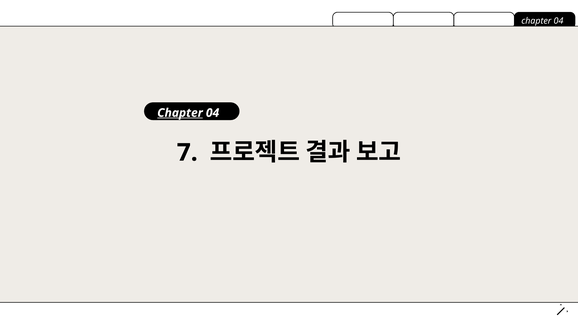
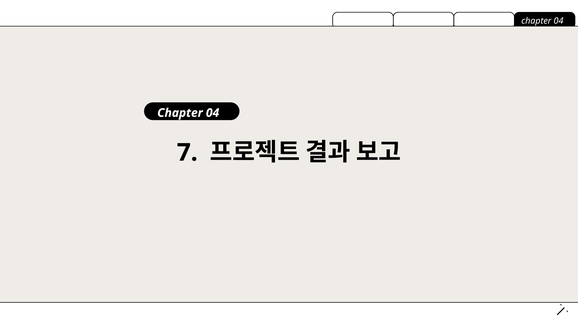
Chapter underline: present -> none (180, 113)
